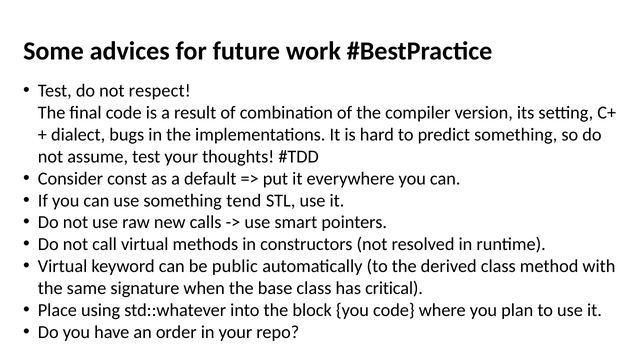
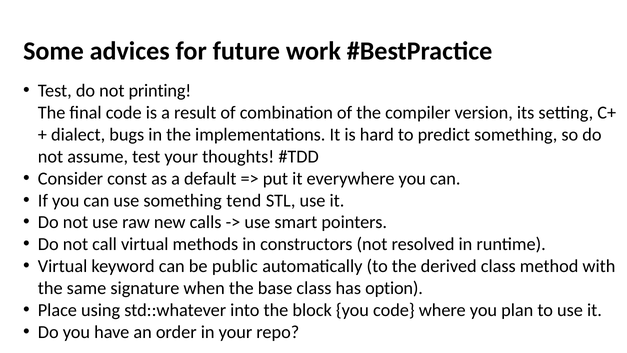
respect: respect -> printing (160, 91)
critical: critical -> option (394, 288)
